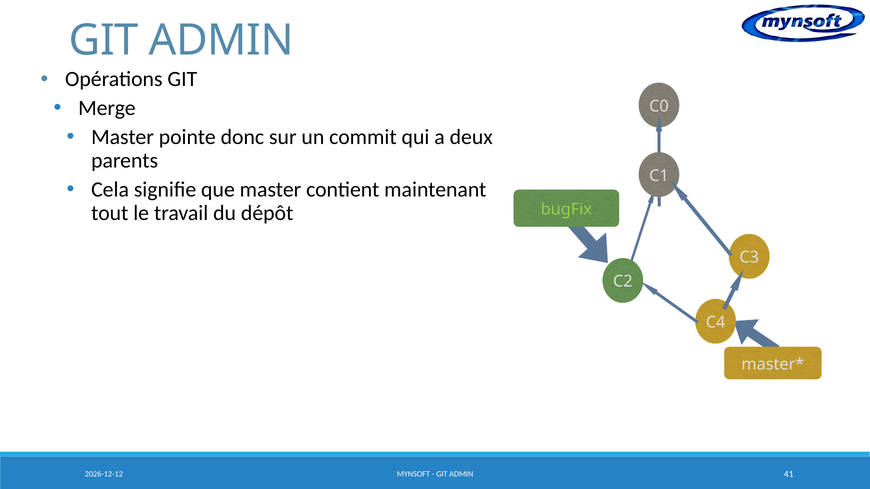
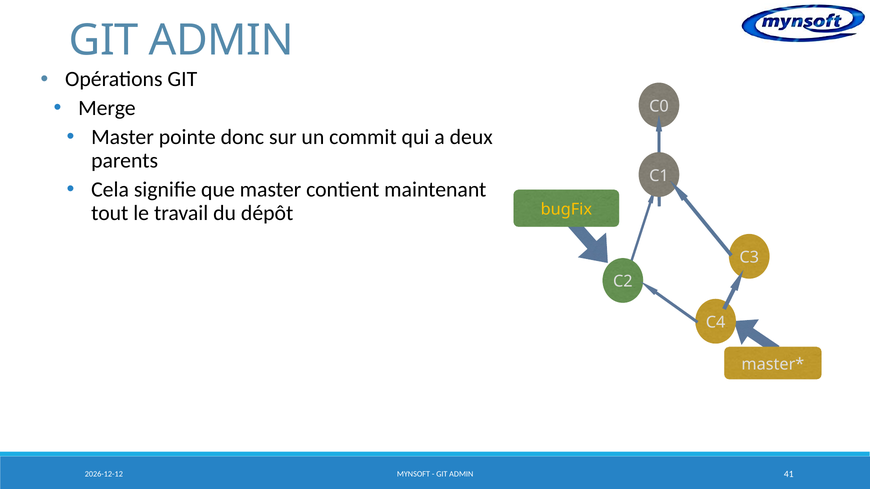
bugFix colour: light green -> yellow (566, 210)
